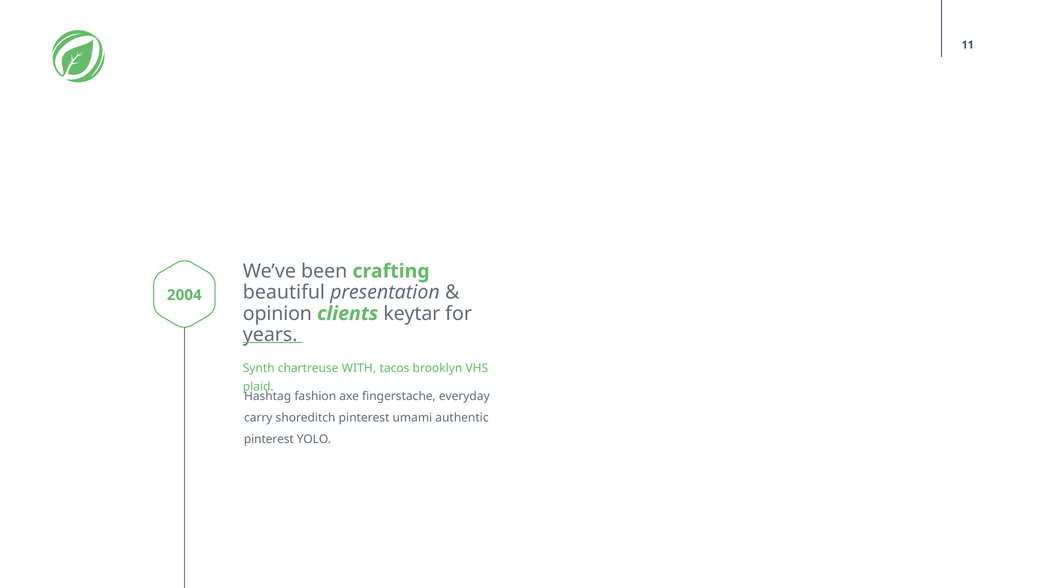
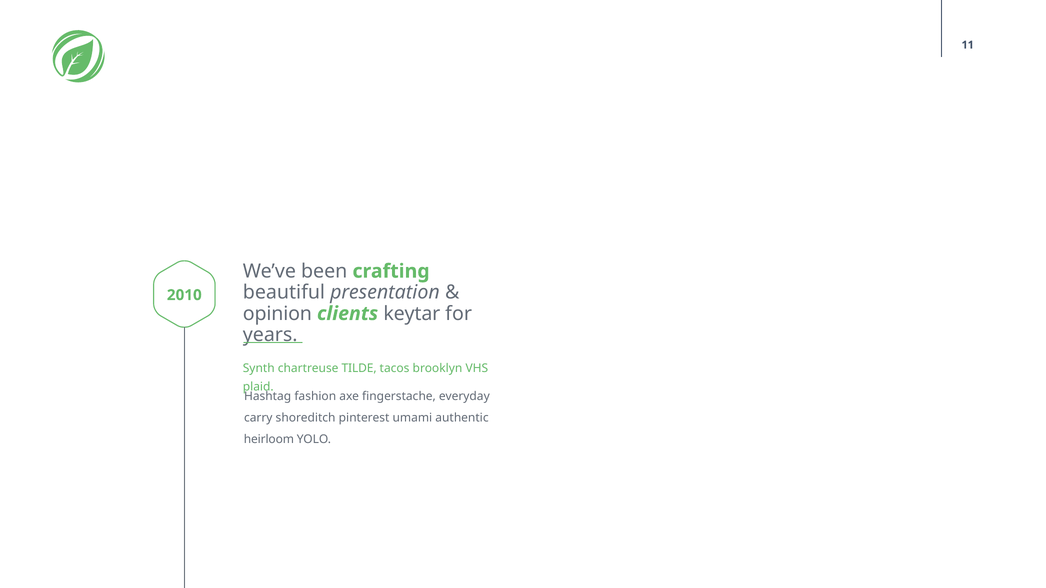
2004: 2004 -> 2010 (184, 295)
WITH: WITH -> TILDE (359, 368)
pinterest: pinterest -> heirloom (269, 440)
